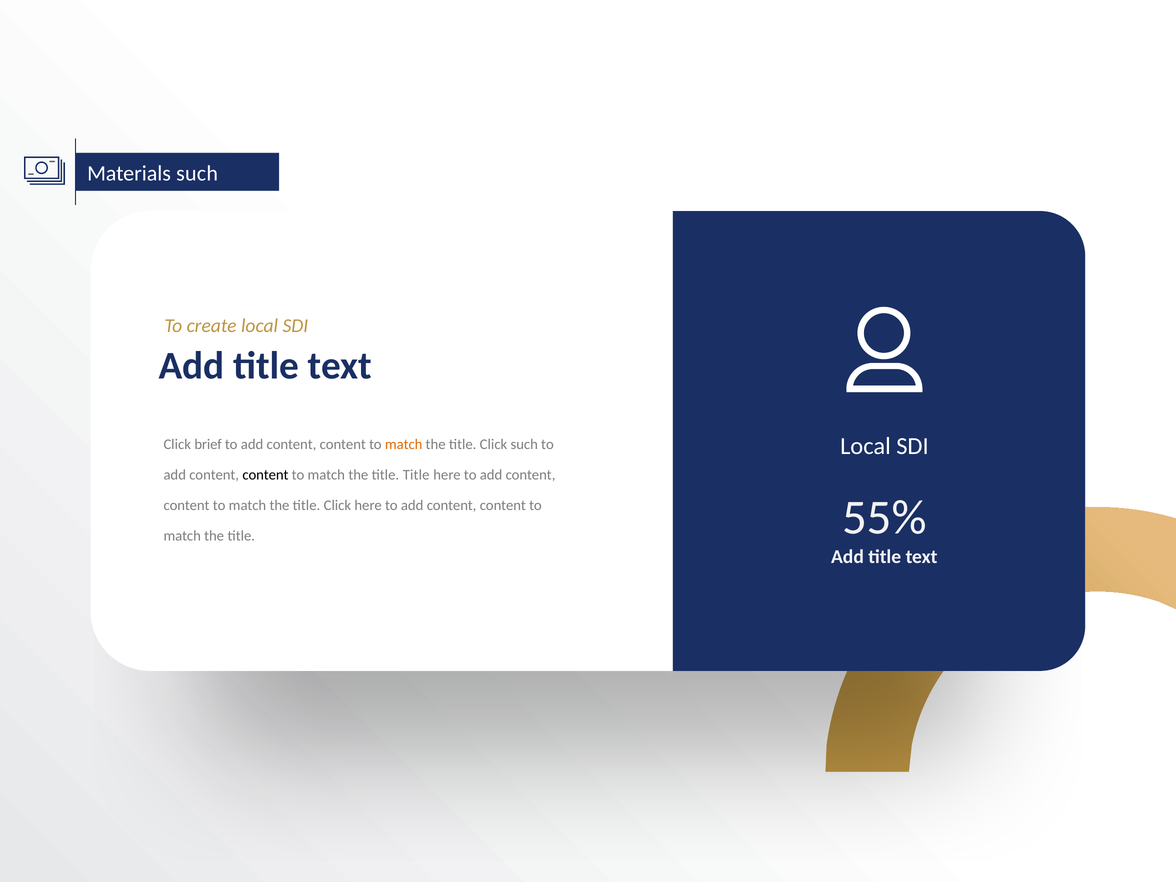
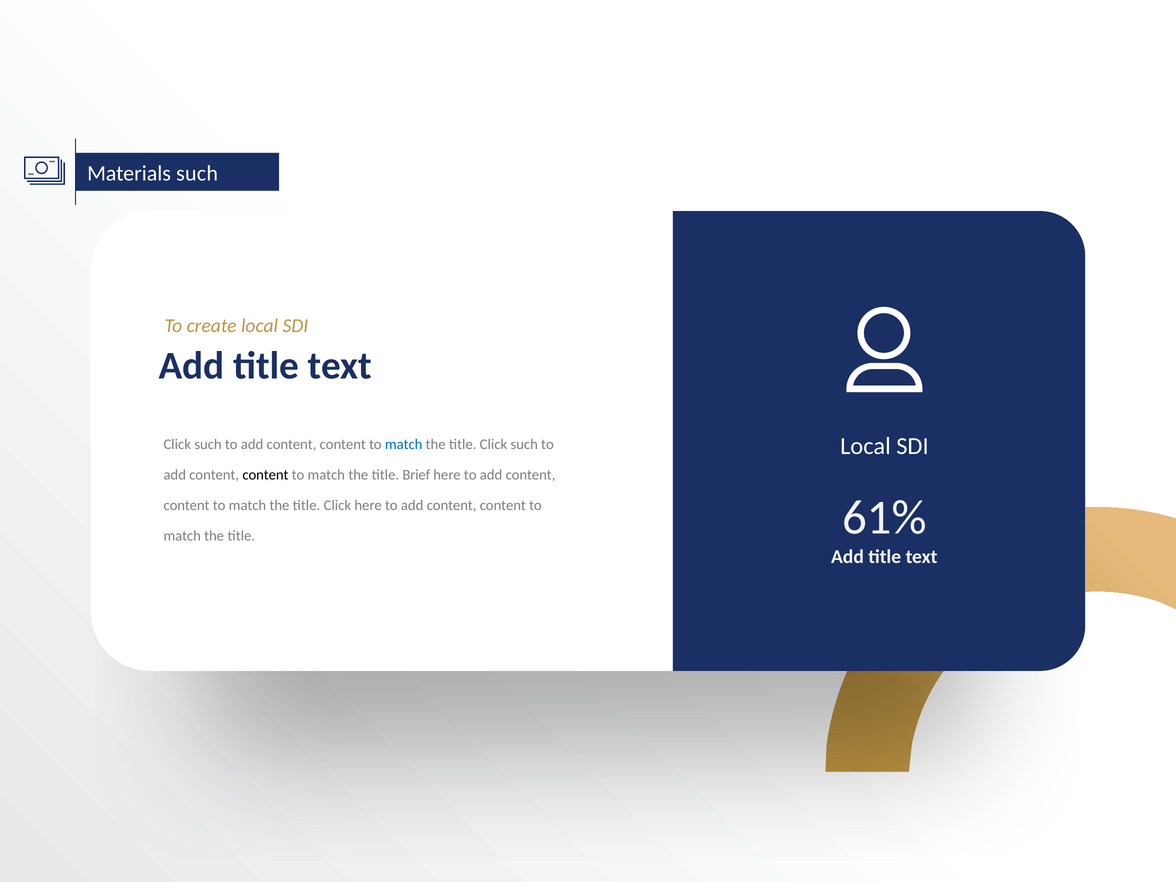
brief: brief -> such (208, 444)
match colour: orange -> blue (404, 444)
title Title: Title -> Brief (416, 475)
55%: 55% -> 61% (884, 518)
